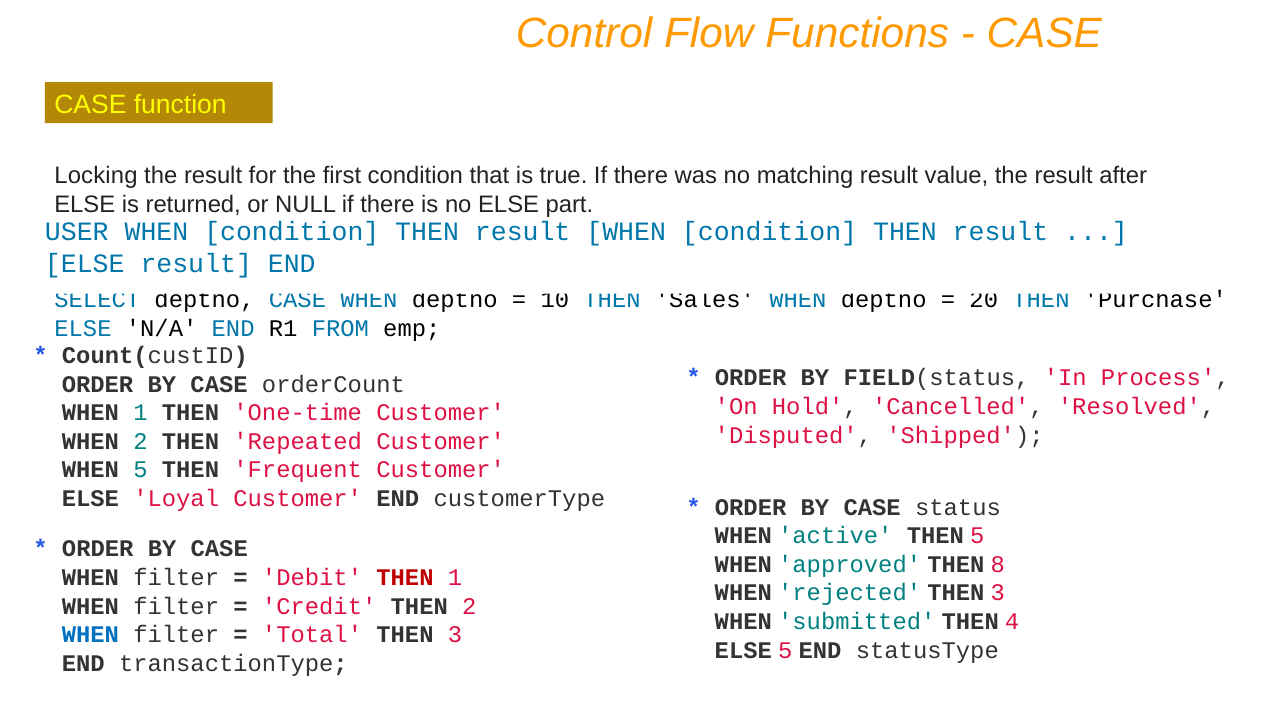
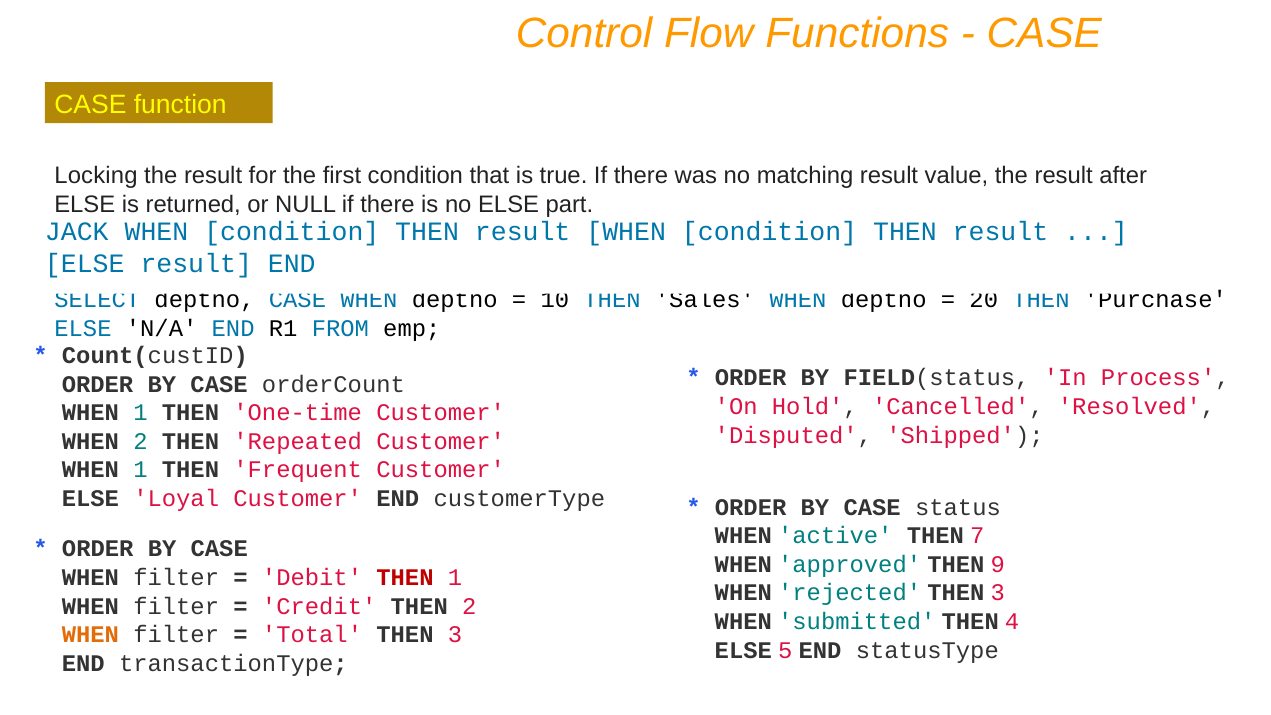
USER: USER -> JACK (77, 232)
5: 5 -> 1 (140, 470)
THEN 5: 5 -> 7 (977, 536)
8: 8 -> 9 (998, 564)
WHEN colour: blue -> orange (90, 635)
